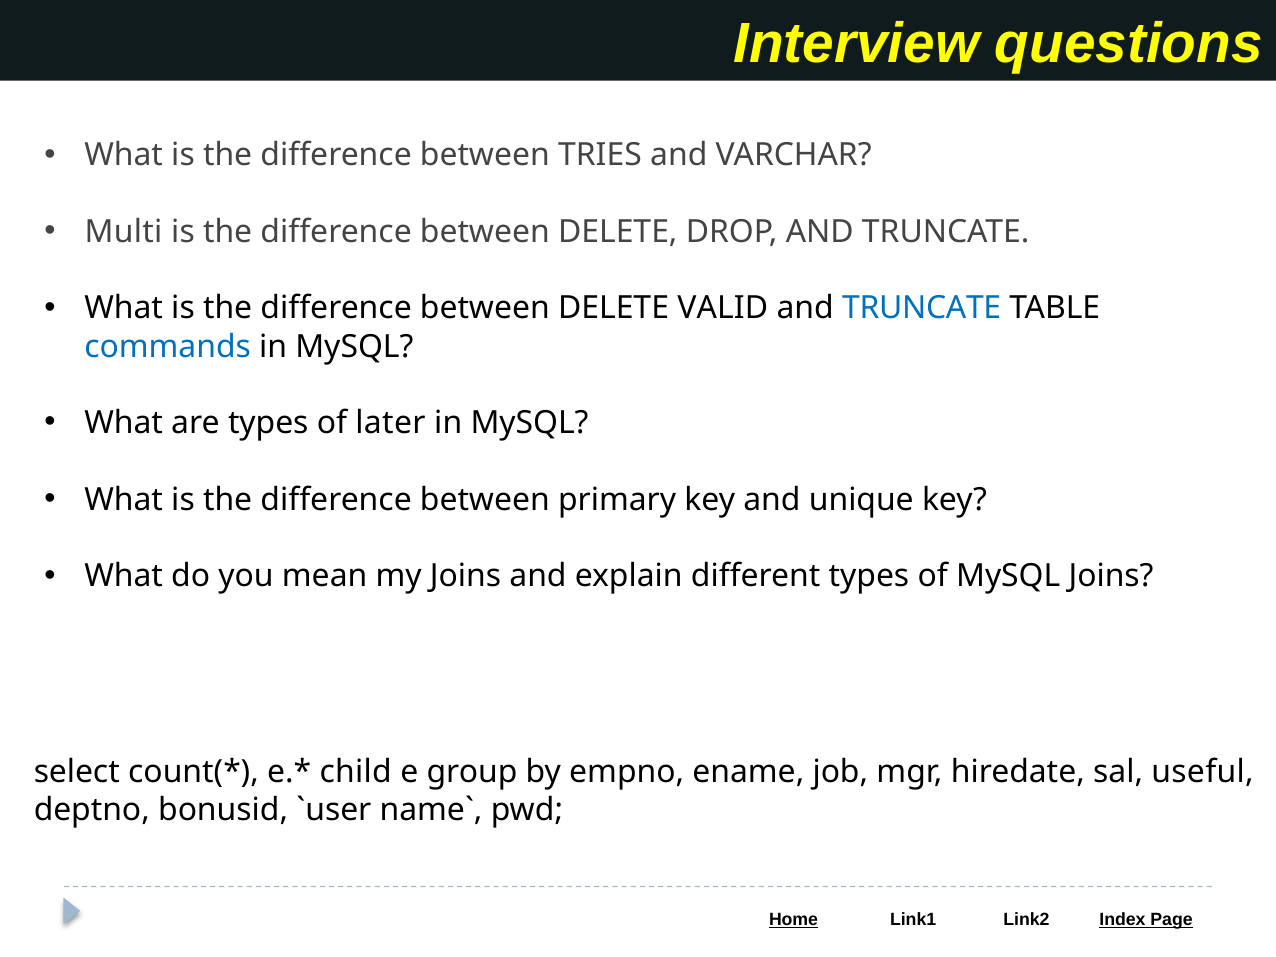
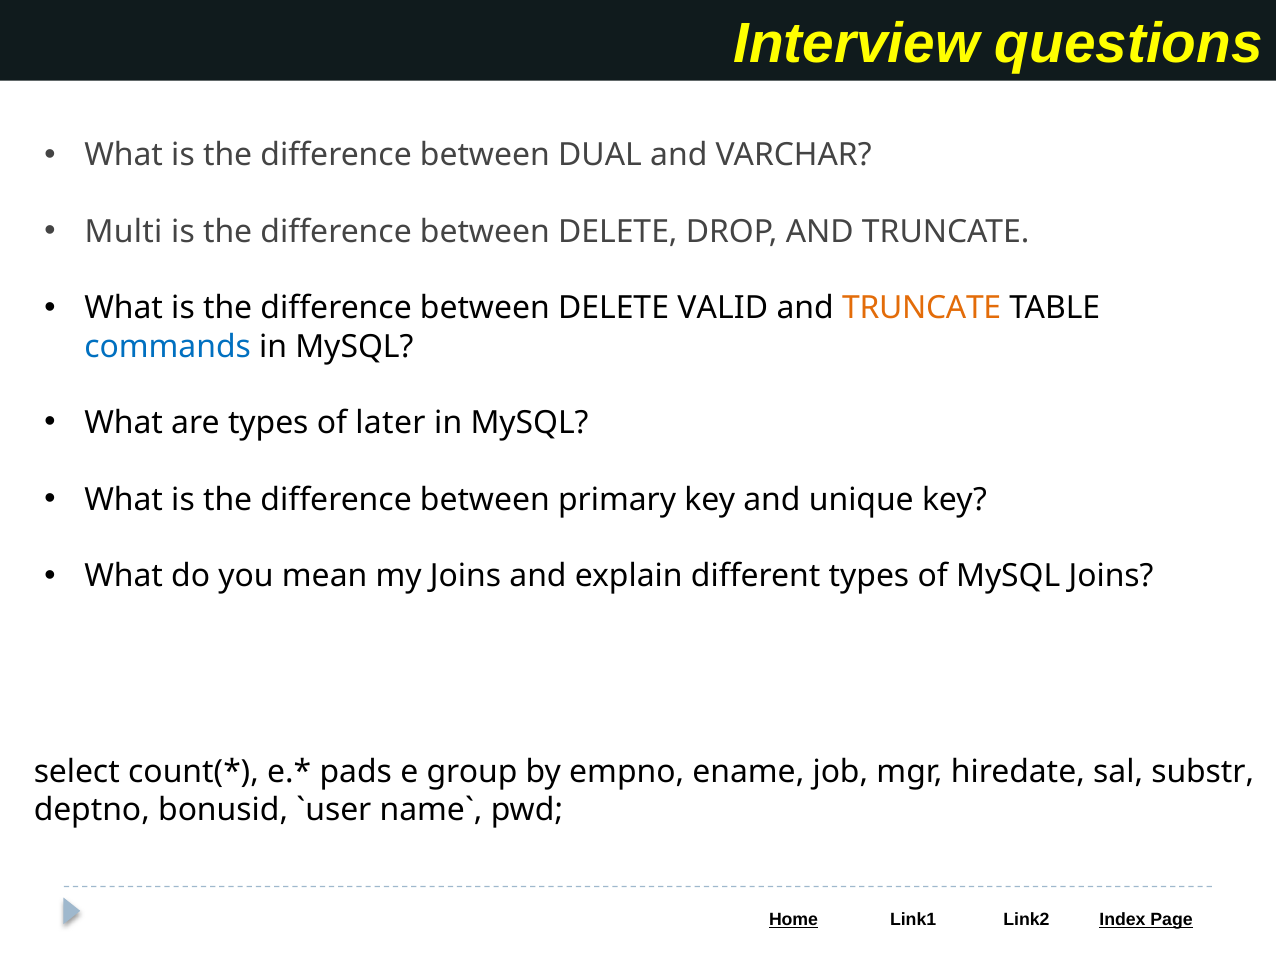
TRIES: TRIES -> DUAL (600, 155)
TRUNCATE colour: blue -> orange (922, 308)
child: child -> pads (356, 772)
useful: useful -> substr (1203, 772)
